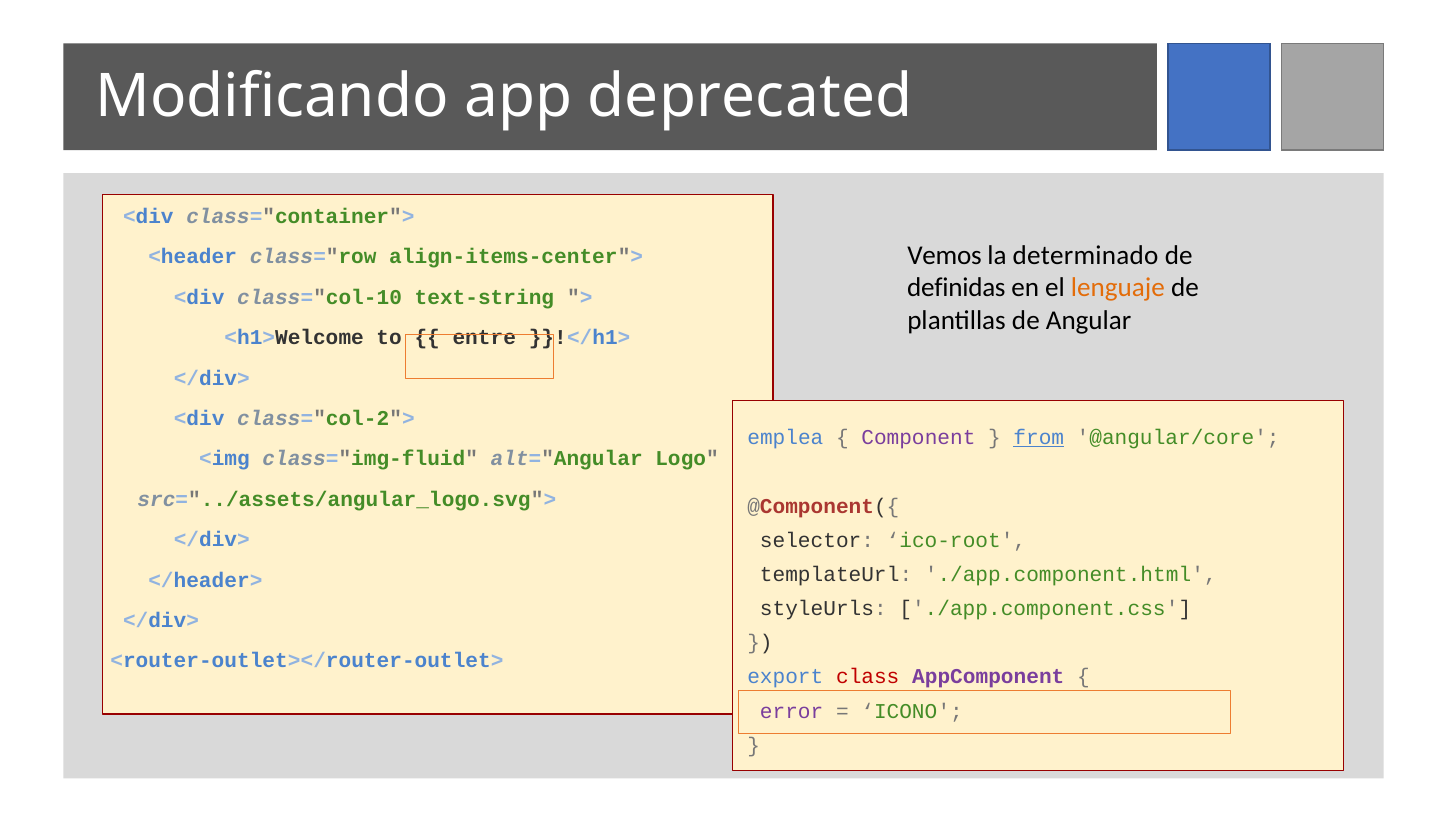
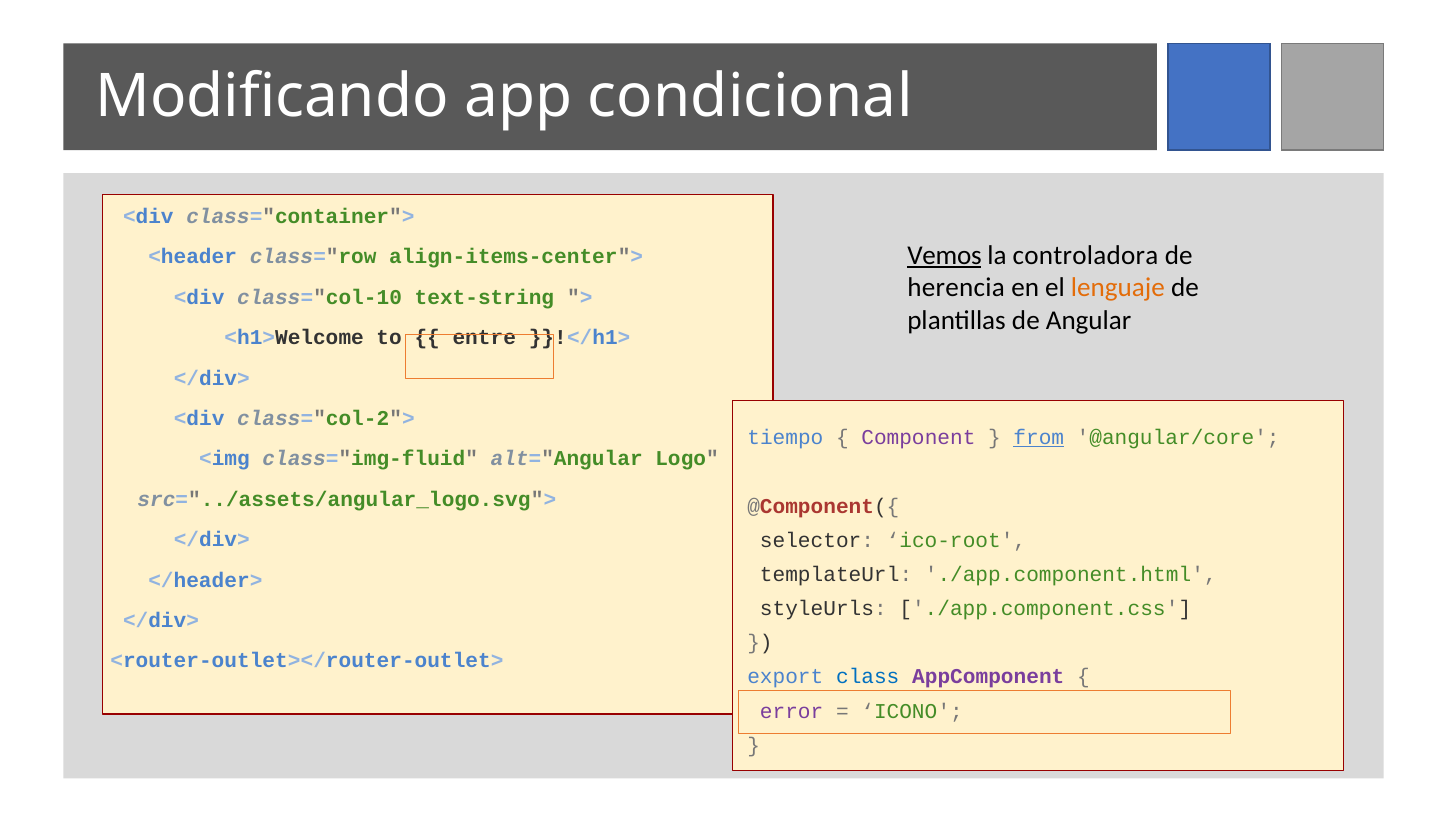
deprecated: deprecated -> condicional (750, 96)
Vemos underline: none -> present (945, 255)
determinado: determinado -> controladora (1086, 255)
definidas: definidas -> herencia (956, 288)
emplea: emplea -> tiempo (785, 438)
class colour: red -> blue (868, 677)
